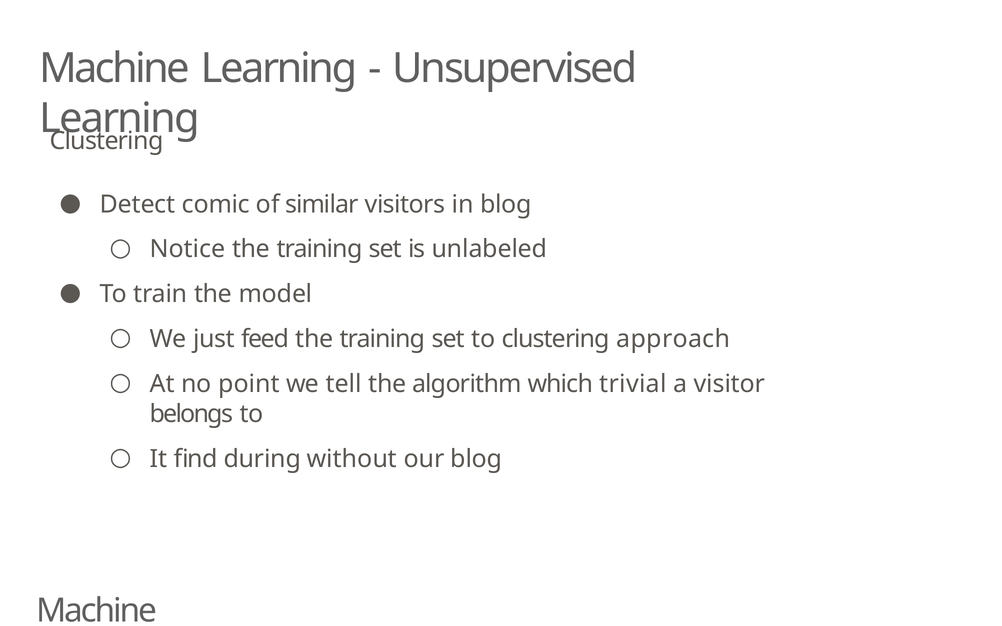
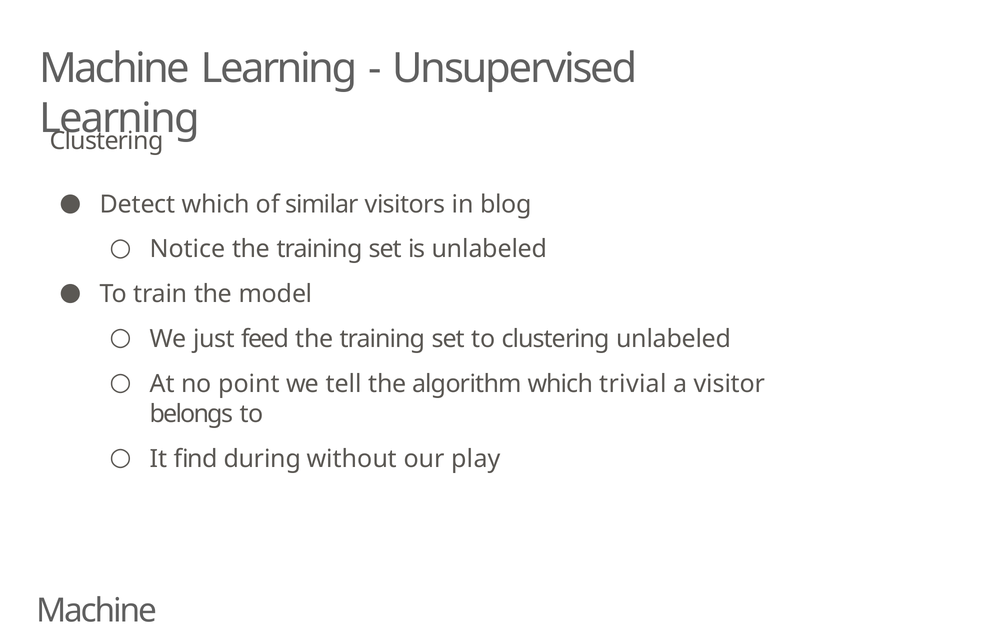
Detect comic: comic -> which (216, 204)
clustering approach: approach -> unlabeled (674, 339)
our blog: blog -> play (476, 459)
